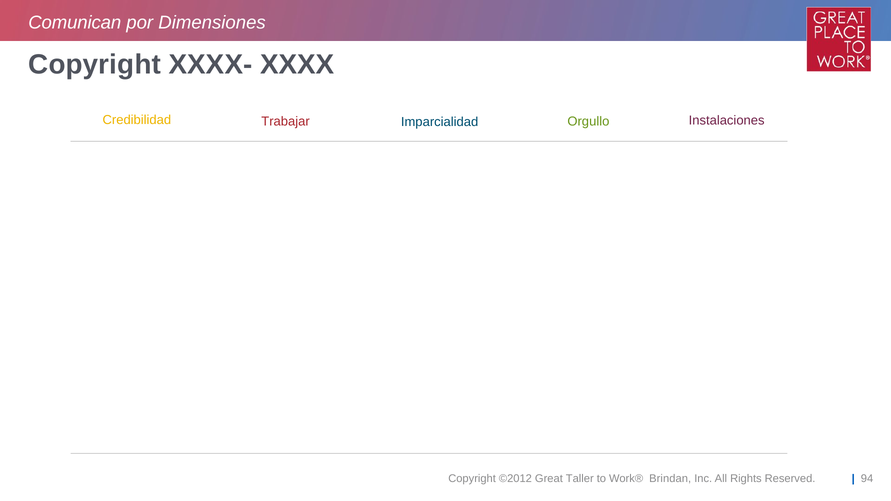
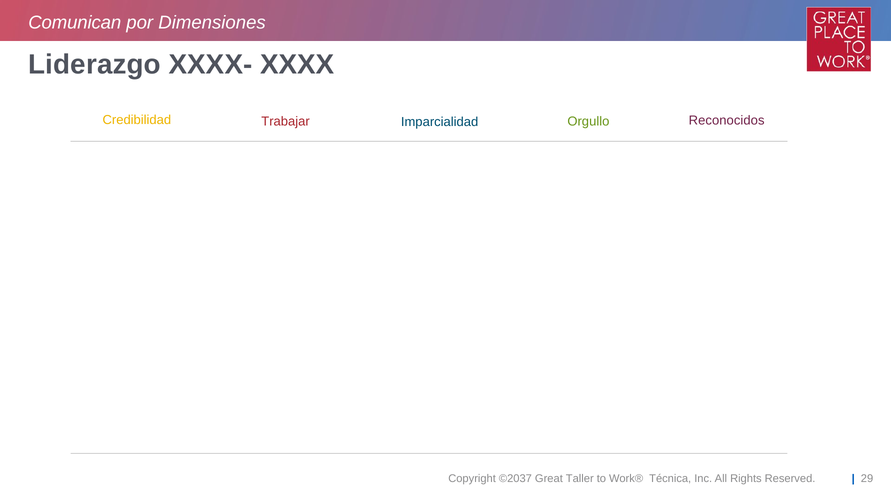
Copyright: Copyright -> Liderazgo (95, 65)
Instalaciones: Instalaciones -> Reconocidos (727, 120)
©2012: ©2012 -> ©2037 (515, 479)
Brindan: Brindan -> Técnica (670, 479)
94: 94 -> 29 (867, 479)
